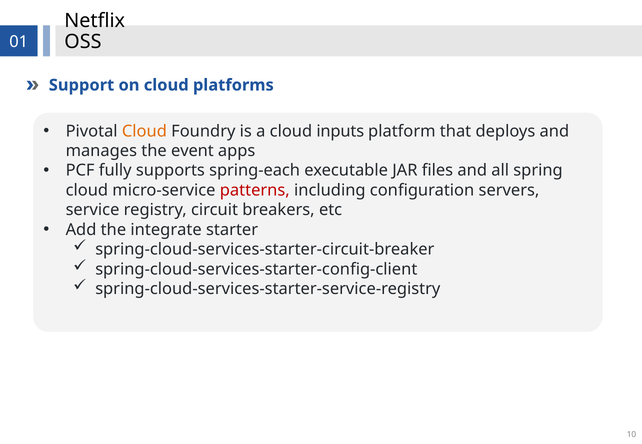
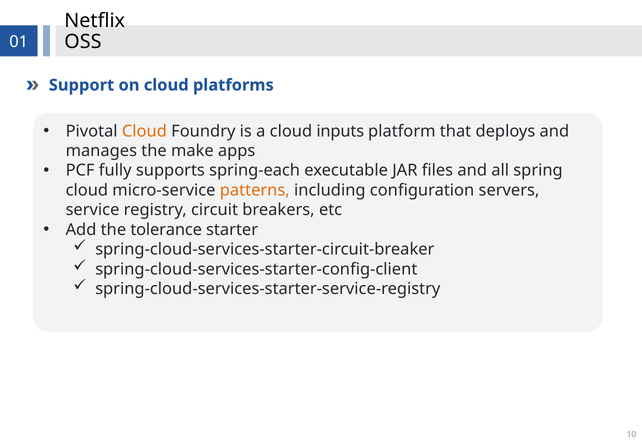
event: event -> make (192, 151)
patterns colour: red -> orange (255, 190)
integrate: integrate -> tolerance (166, 230)
